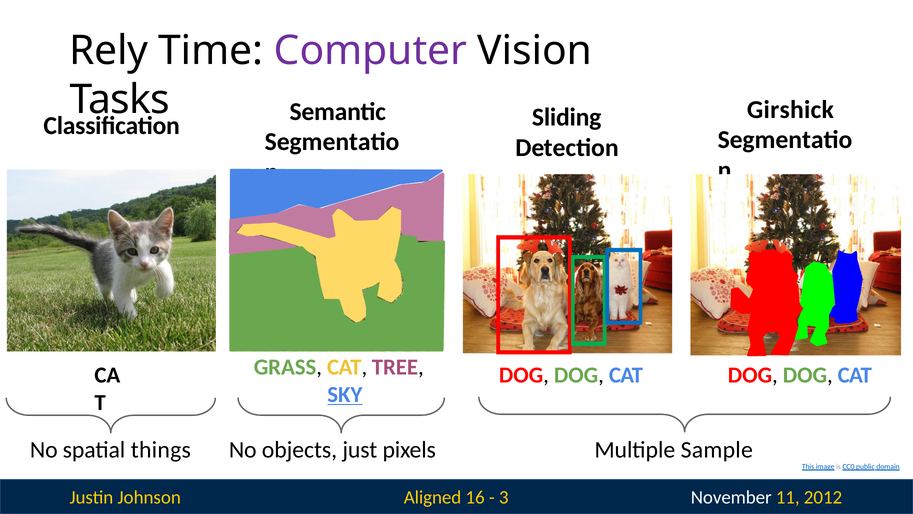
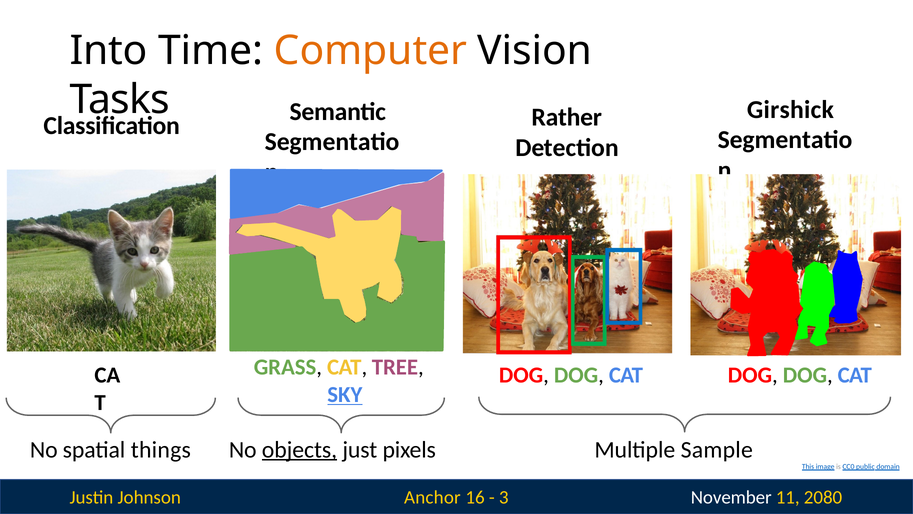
Rely: Rely -> Into (109, 51)
Computer colour: purple -> orange (370, 51)
Sliding: Sliding -> Rather (567, 117)
objects underline: none -> present (299, 449)
Aligned: Aligned -> Anchor (432, 497)
2012: 2012 -> 2080 (823, 497)
